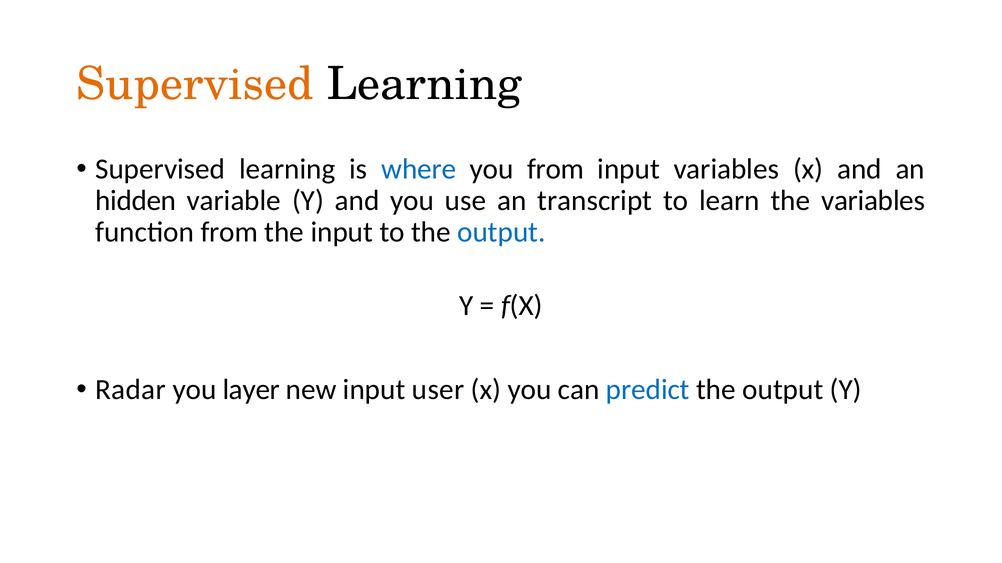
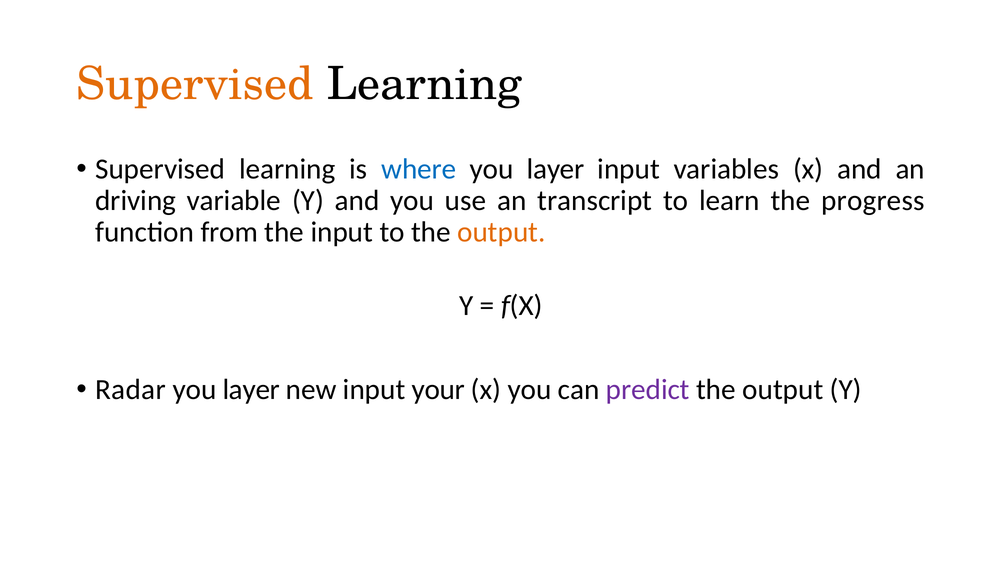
from: from -> layer (556, 169)
hidden: hidden -> driving (136, 201)
the variables: variables -> progress (873, 201)
output colour: blue -> orange (501, 233)
user: user -> your (438, 390)
predict colour: blue -> purple (648, 390)
